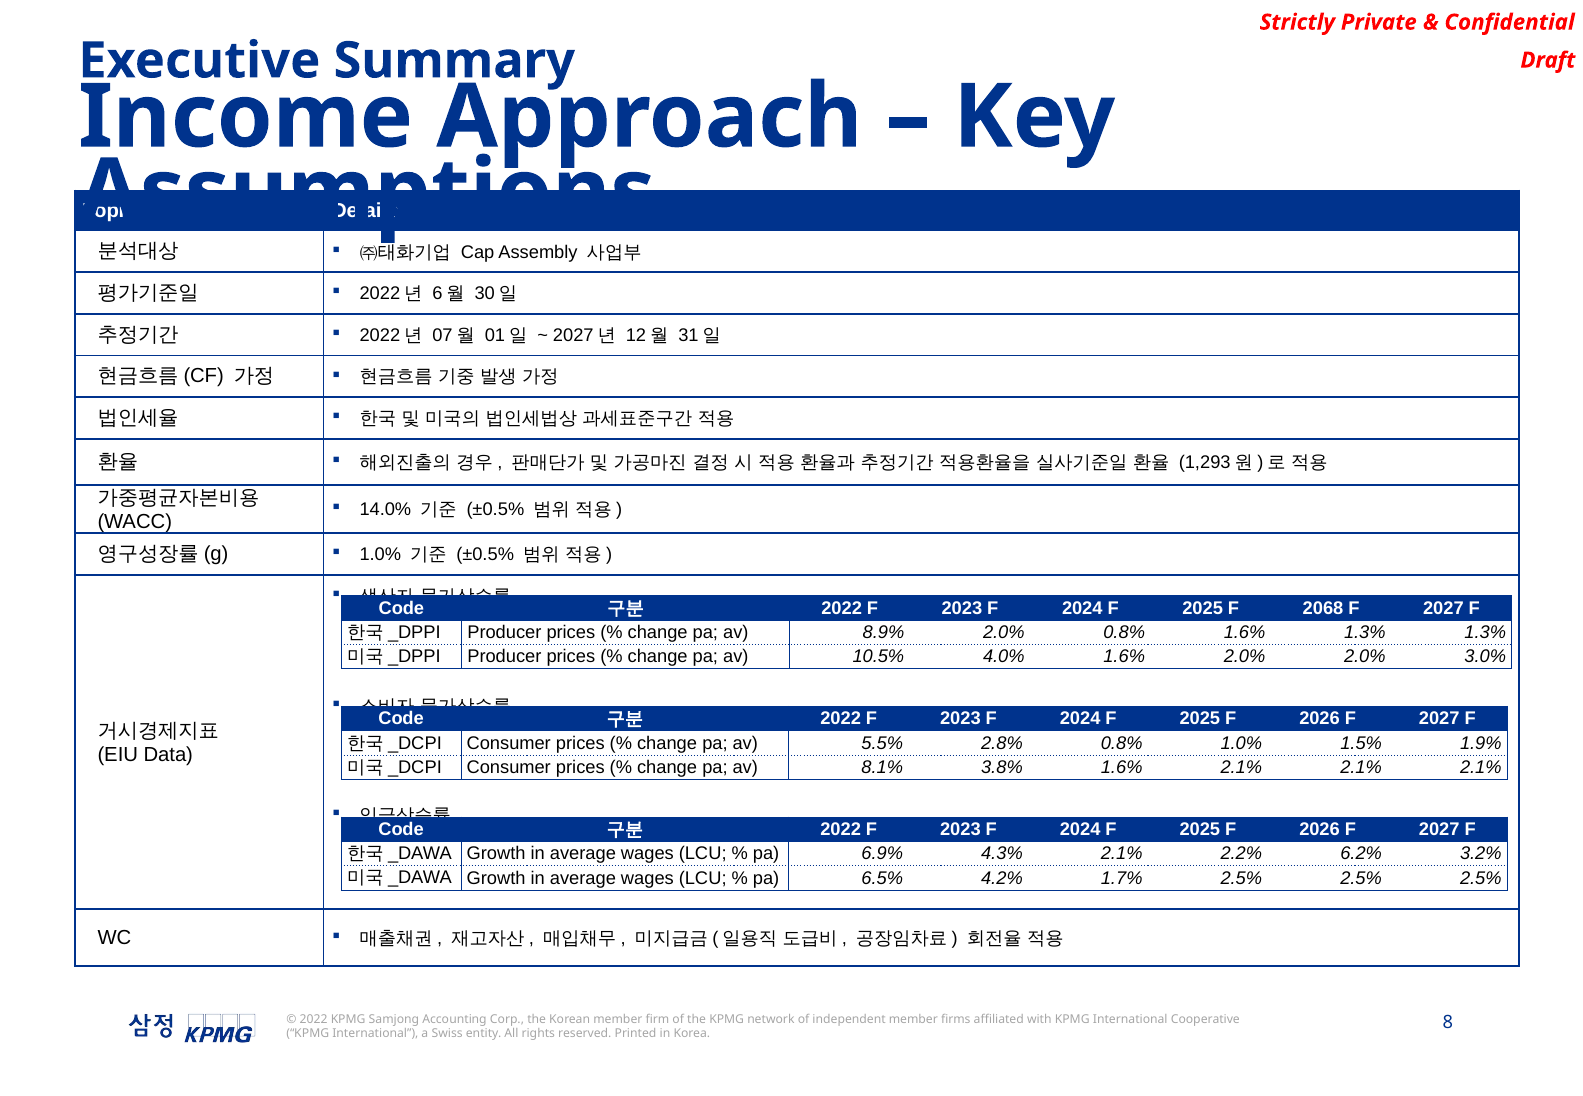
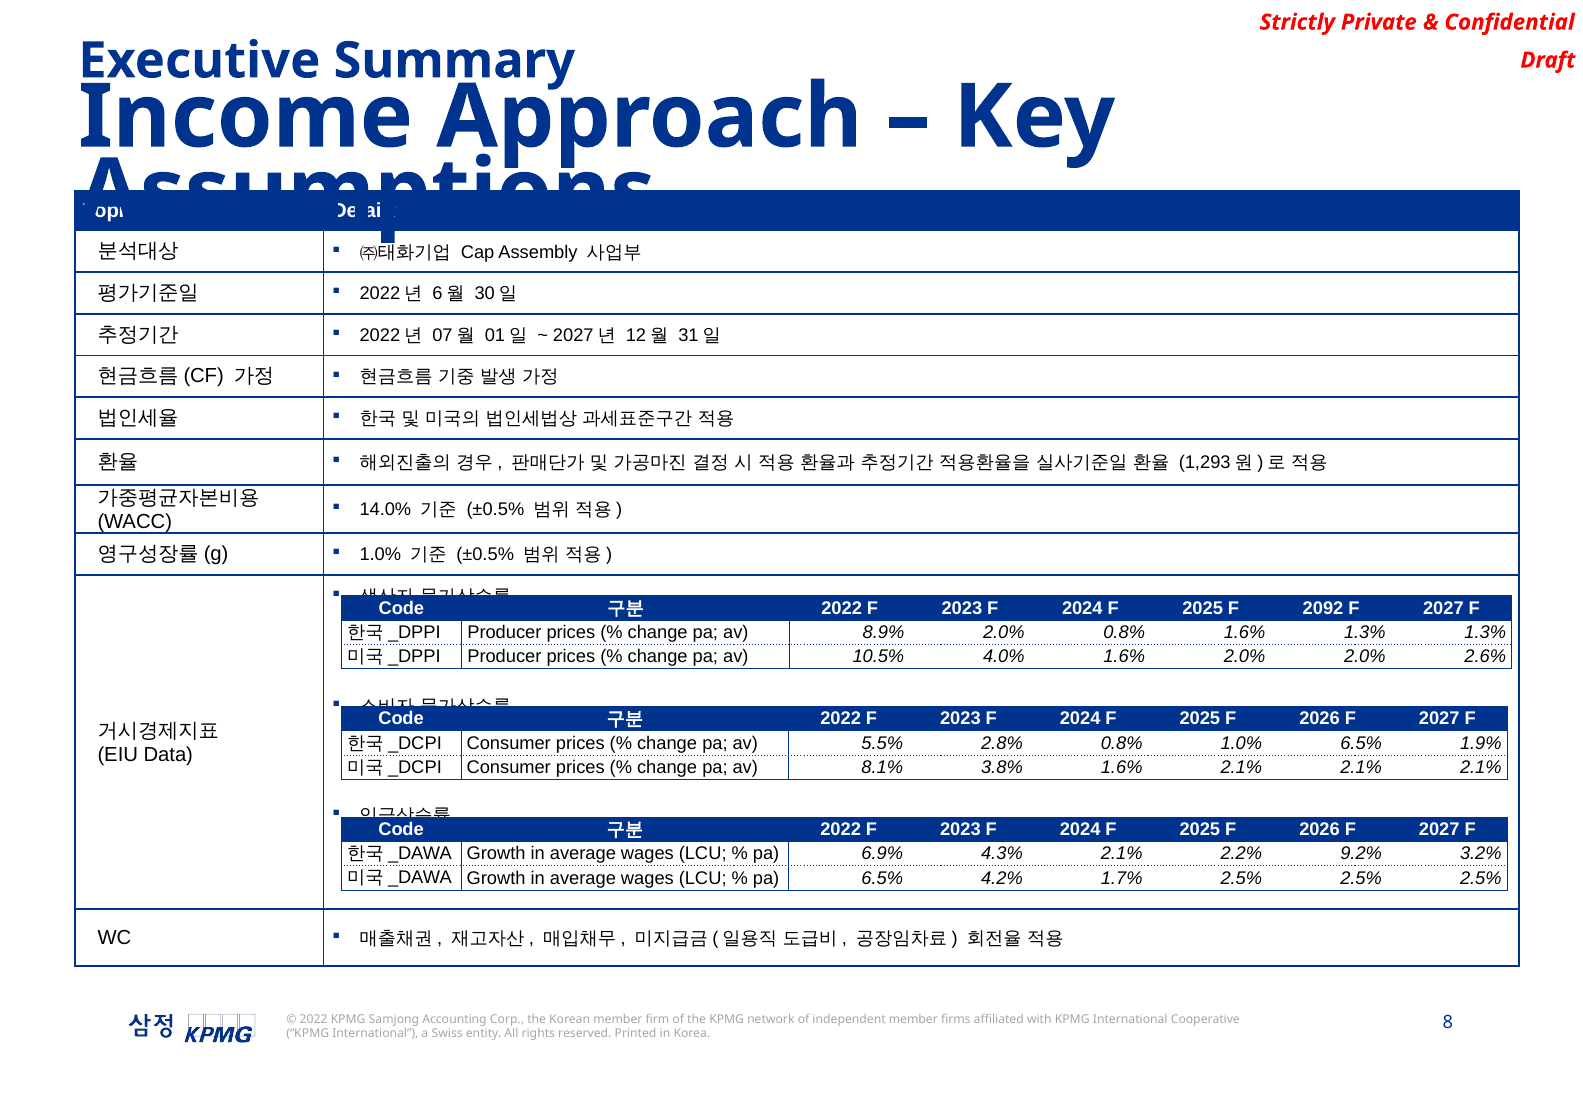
2068: 2068 -> 2092 (1323, 608)
3.0%: 3.0% -> 2.6% (1485, 657)
1.0% 1.5%: 1.5% -> 6.5% (1361, 743)
6.2%: 6.2% -> 9.2% (1361, 854)
